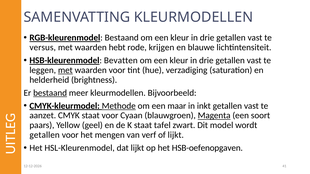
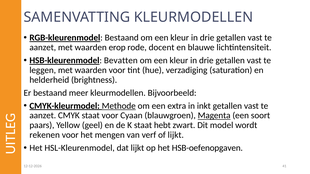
versus: versus -> aanzet (43, 48)
hebt: hebt -> erop (117, 48)
krijgen: krijgen -> docent (162, 48)
met underline: present -> none (65, 70)
bestaand underline: present -> none (50, 93)
maar: maar -> extra (177, 106)
tafel: tafel -> hebt (162, 126)
getallen: getallen -> rekenen (45, 135)
